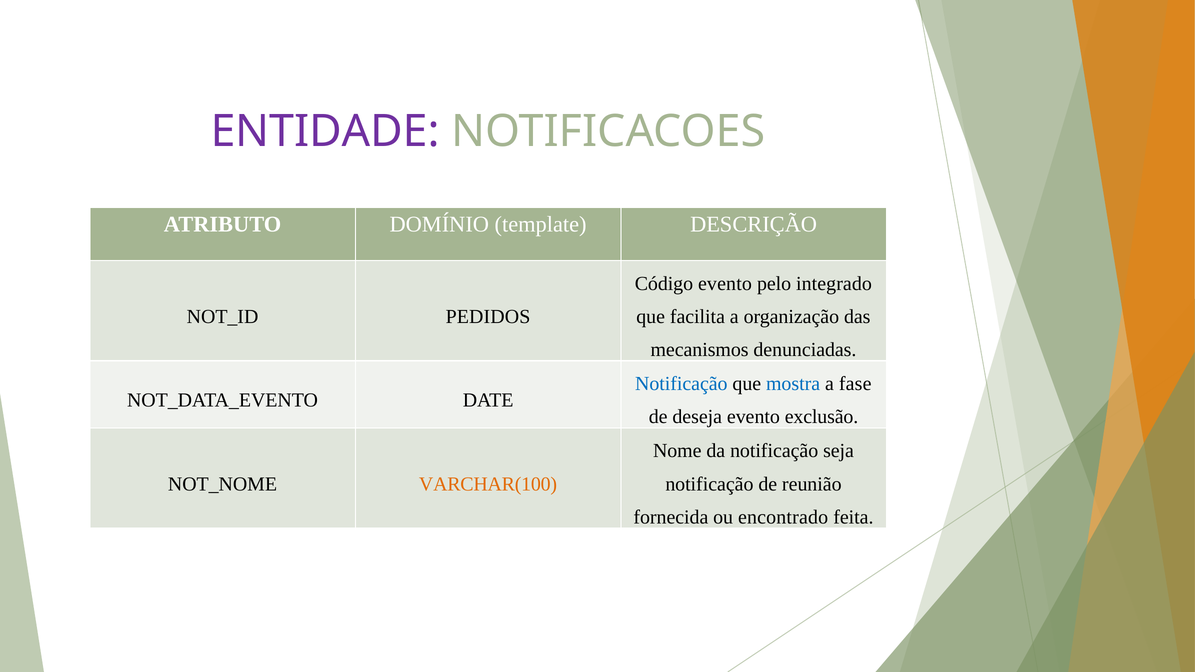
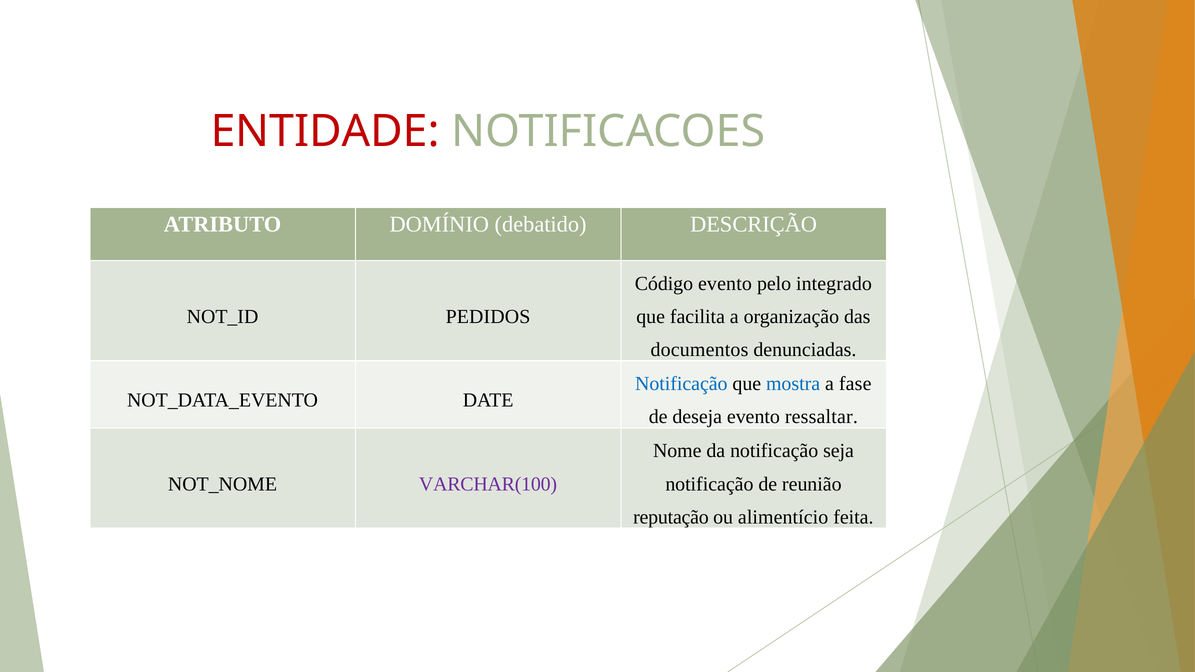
ENTIDADE colour: purple -> red (325, 132)
template: template -> debatido (541, 225)
mecanismos: mecanismos -> documentos (699, 350)
exclusão: exclusão -> ressaltar (821, 417)
VARCHAR(100 colour: orange -> purple (488, 484)
fornecida: fornecida -> reputação (671, 517)
encontrado: encontrado -> alimentício (783, 517)
